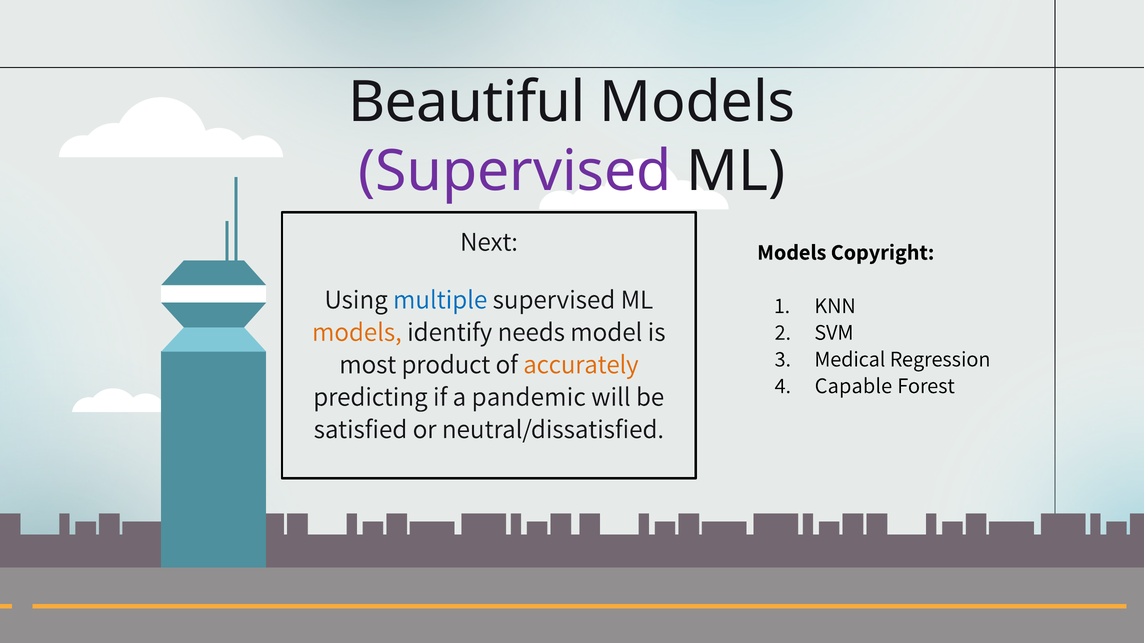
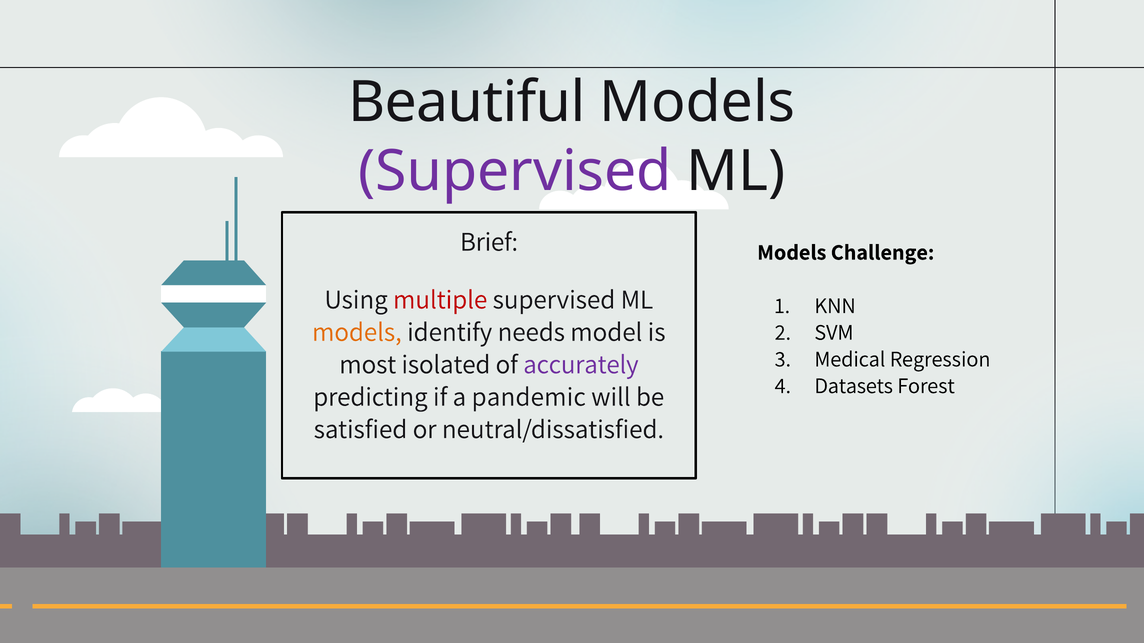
Next: Next -> Brief (489, 242)
Copyright: Copyright -> Challenge (883, 253)
multiple colour: blue -> red (440, 300)
product: product -> isolated (446, 365)
accurately colour: orange -> purple (581, 365)
Capable: Capable -> Datasets (854, 386)
